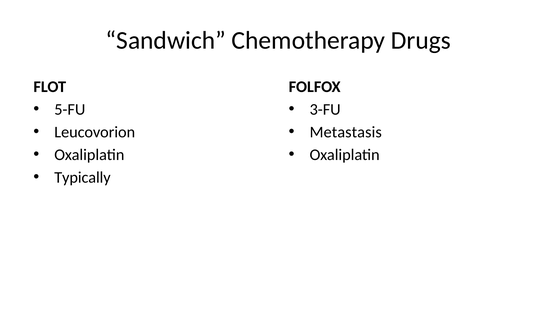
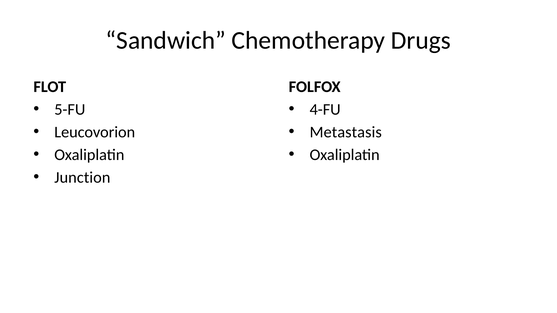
3-FU: 3-FU -> 4-FU (325, 110)
Typically: Typically -> Junction (82, 178)
